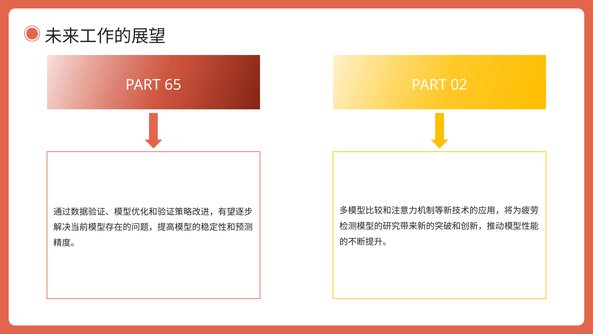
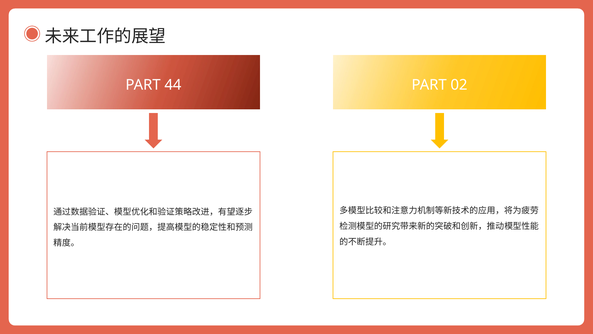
65: 65 -> 44 (173, 85)
